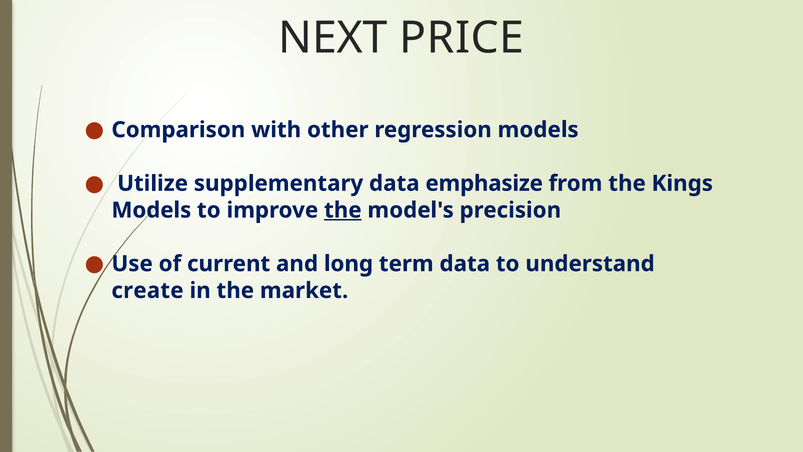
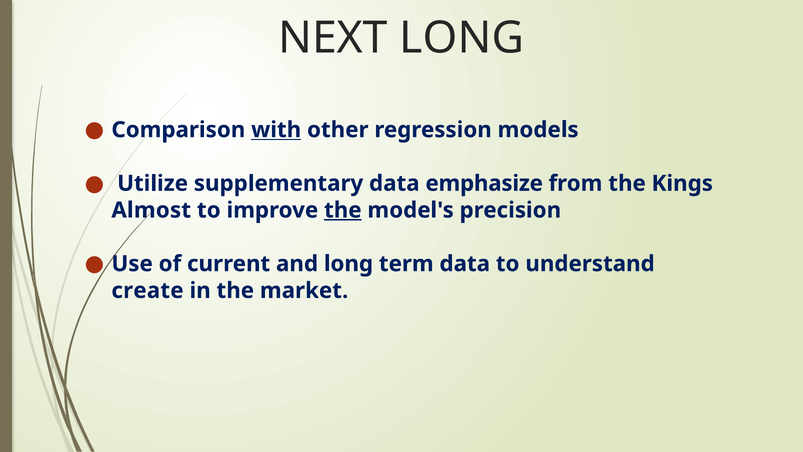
NEXT PRICE: PRICE -> LONG (462, 38)
with underline: none -> present (276, 130)
Models: Models -> Almost (151, 210)
